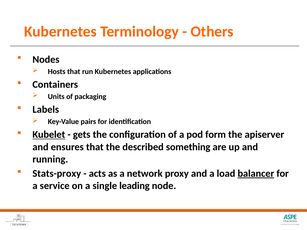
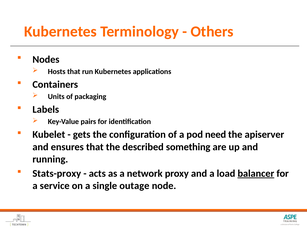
Kubelet underline: present -> none (49, 135)
form: form -> need (216, 135)
leading: leading -> outage (134, 186)
